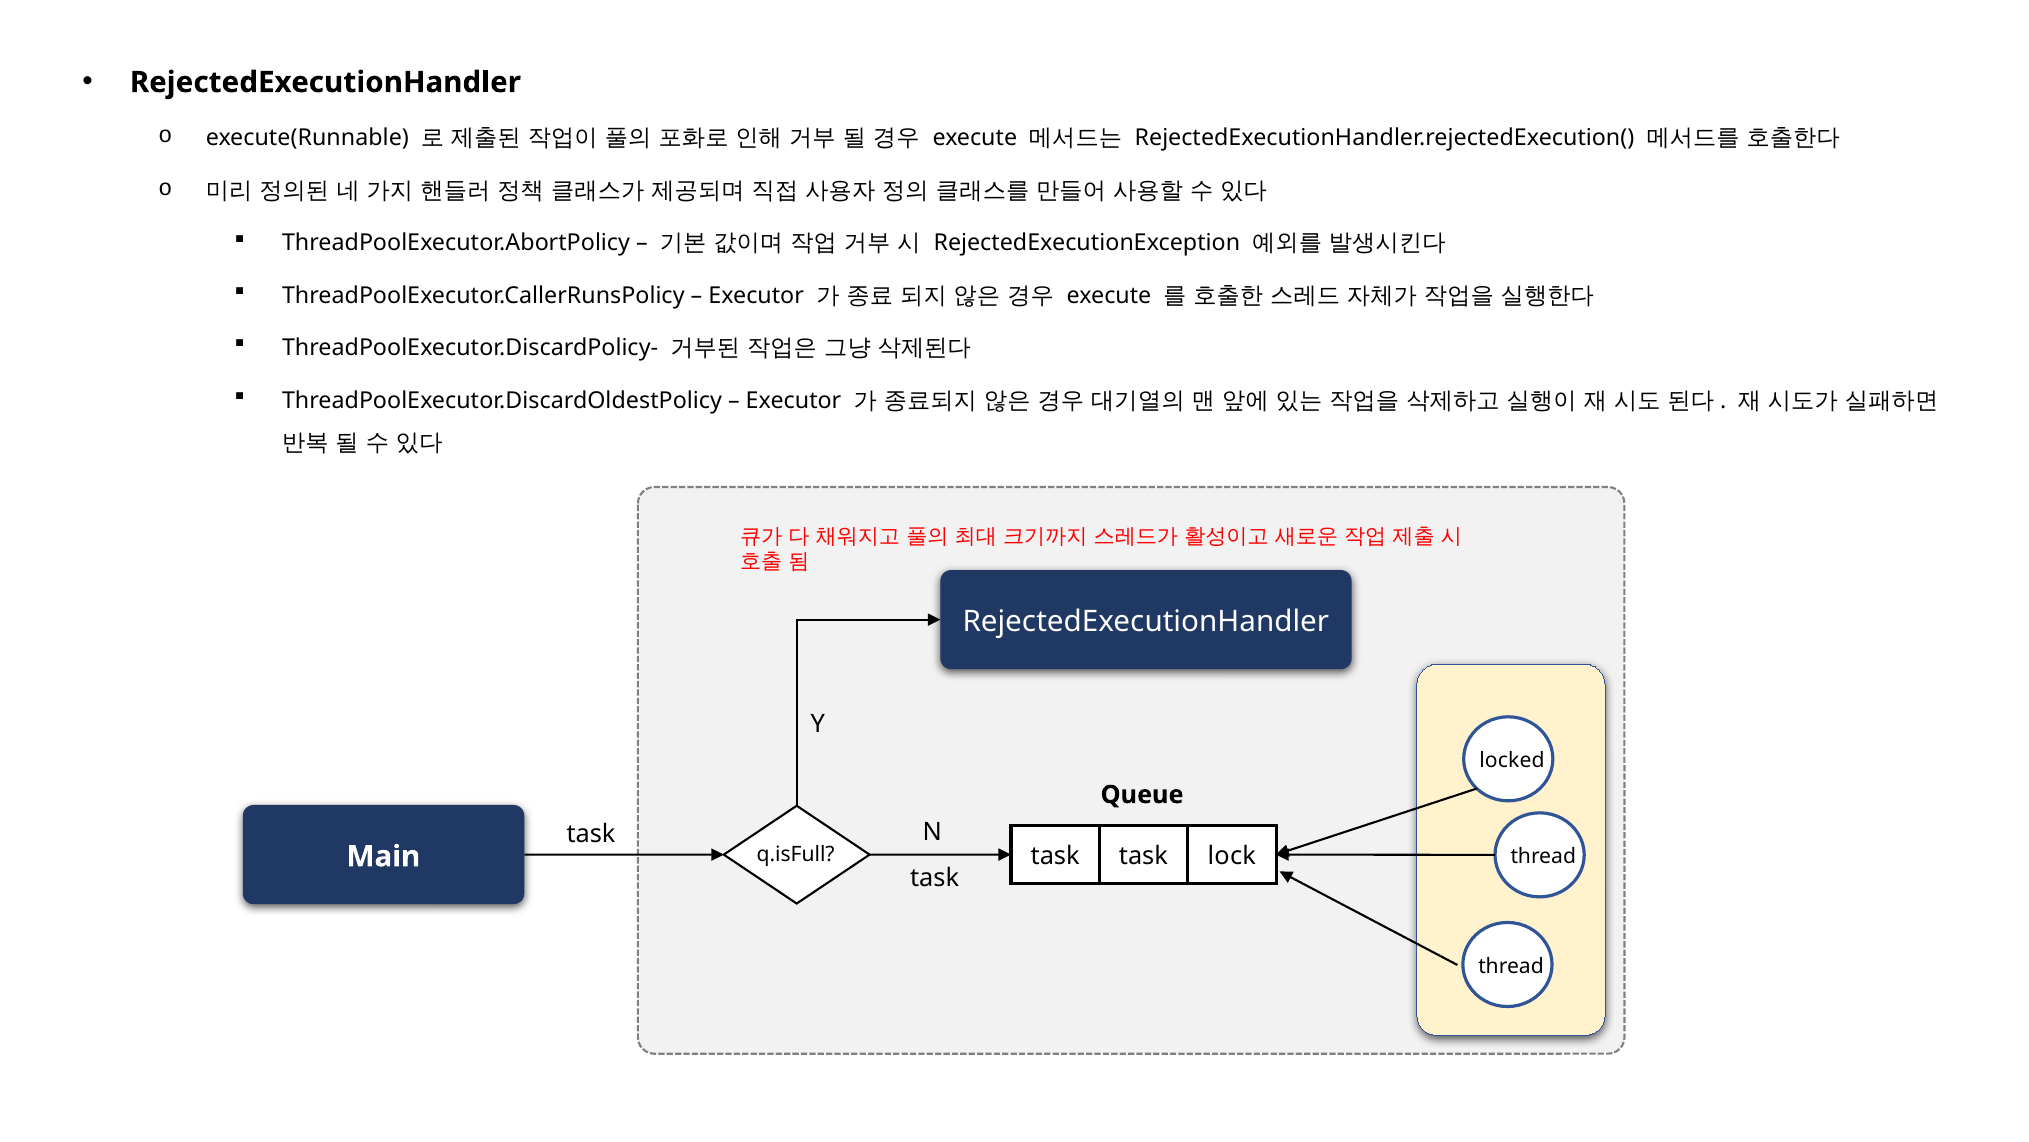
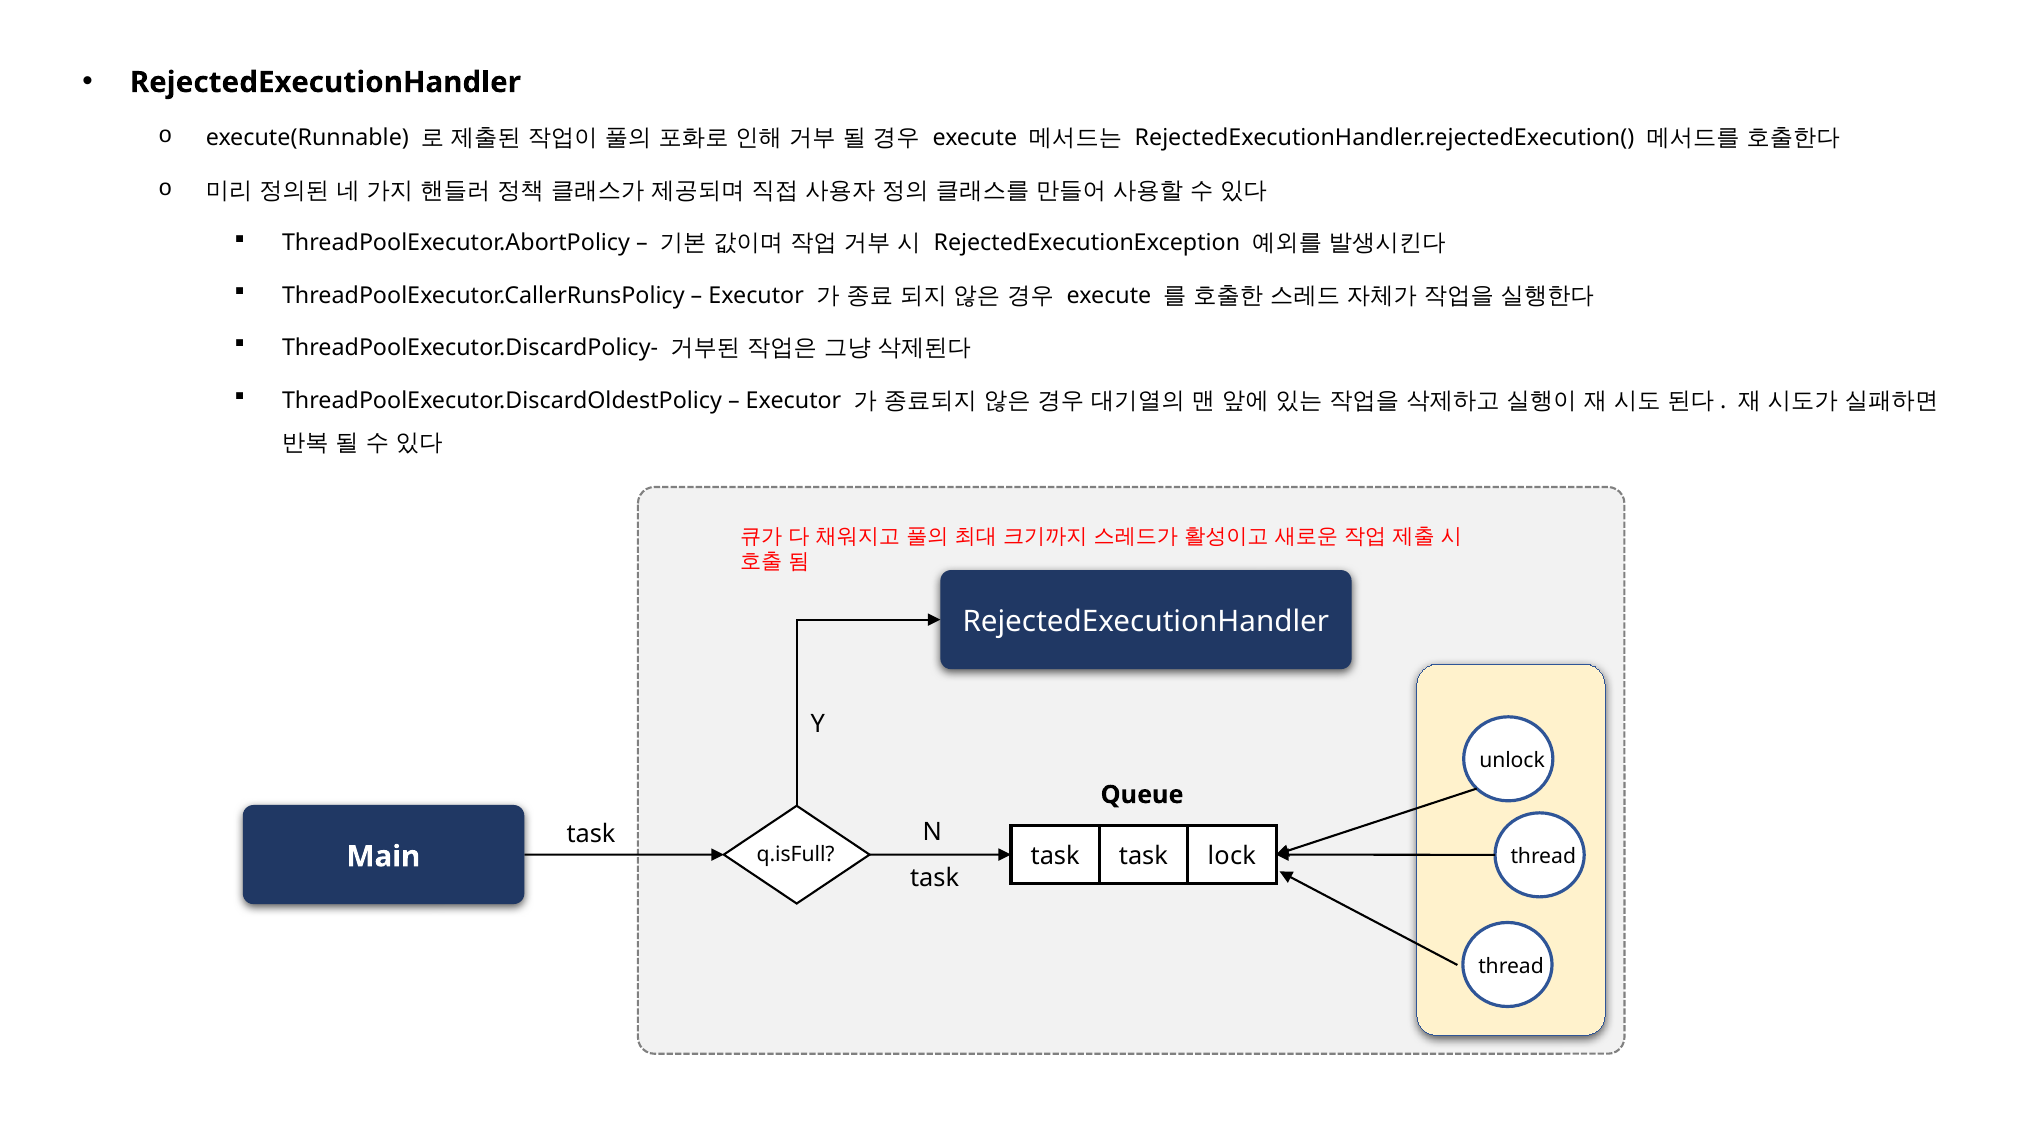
locked: locked -> unlock (1512, 760)
